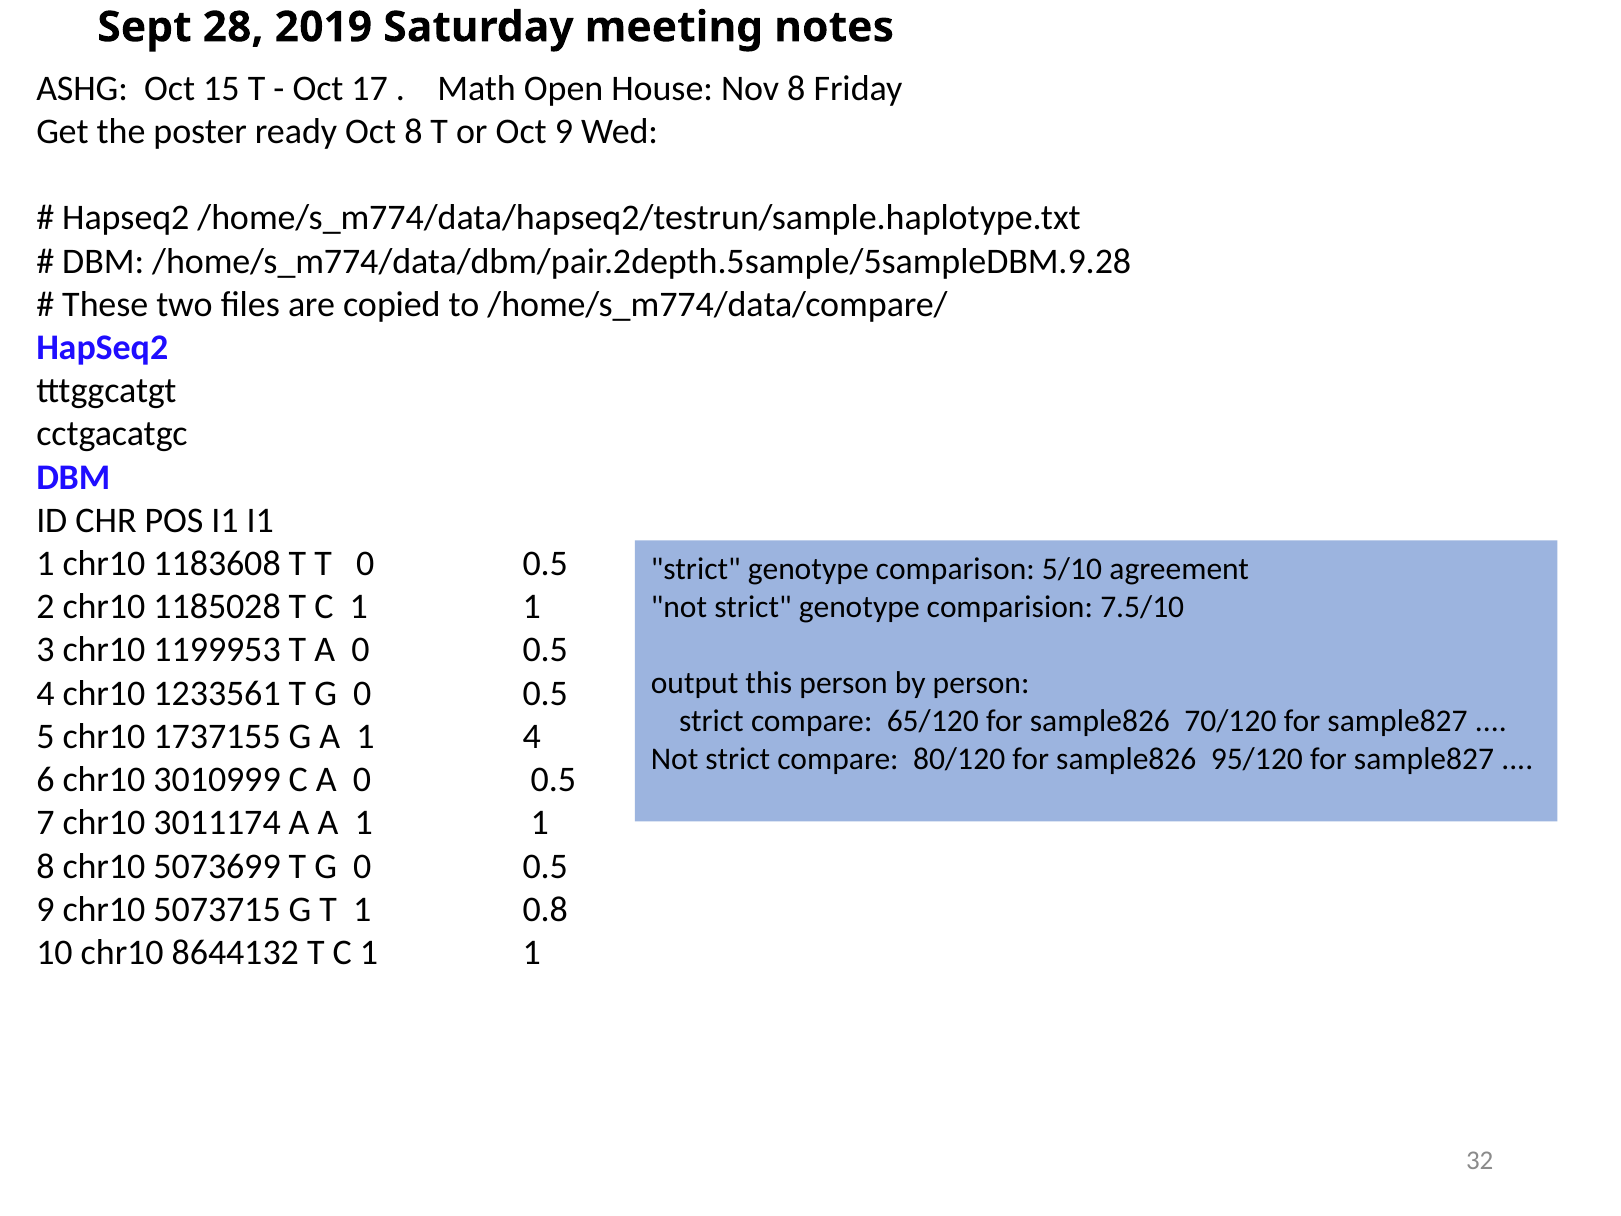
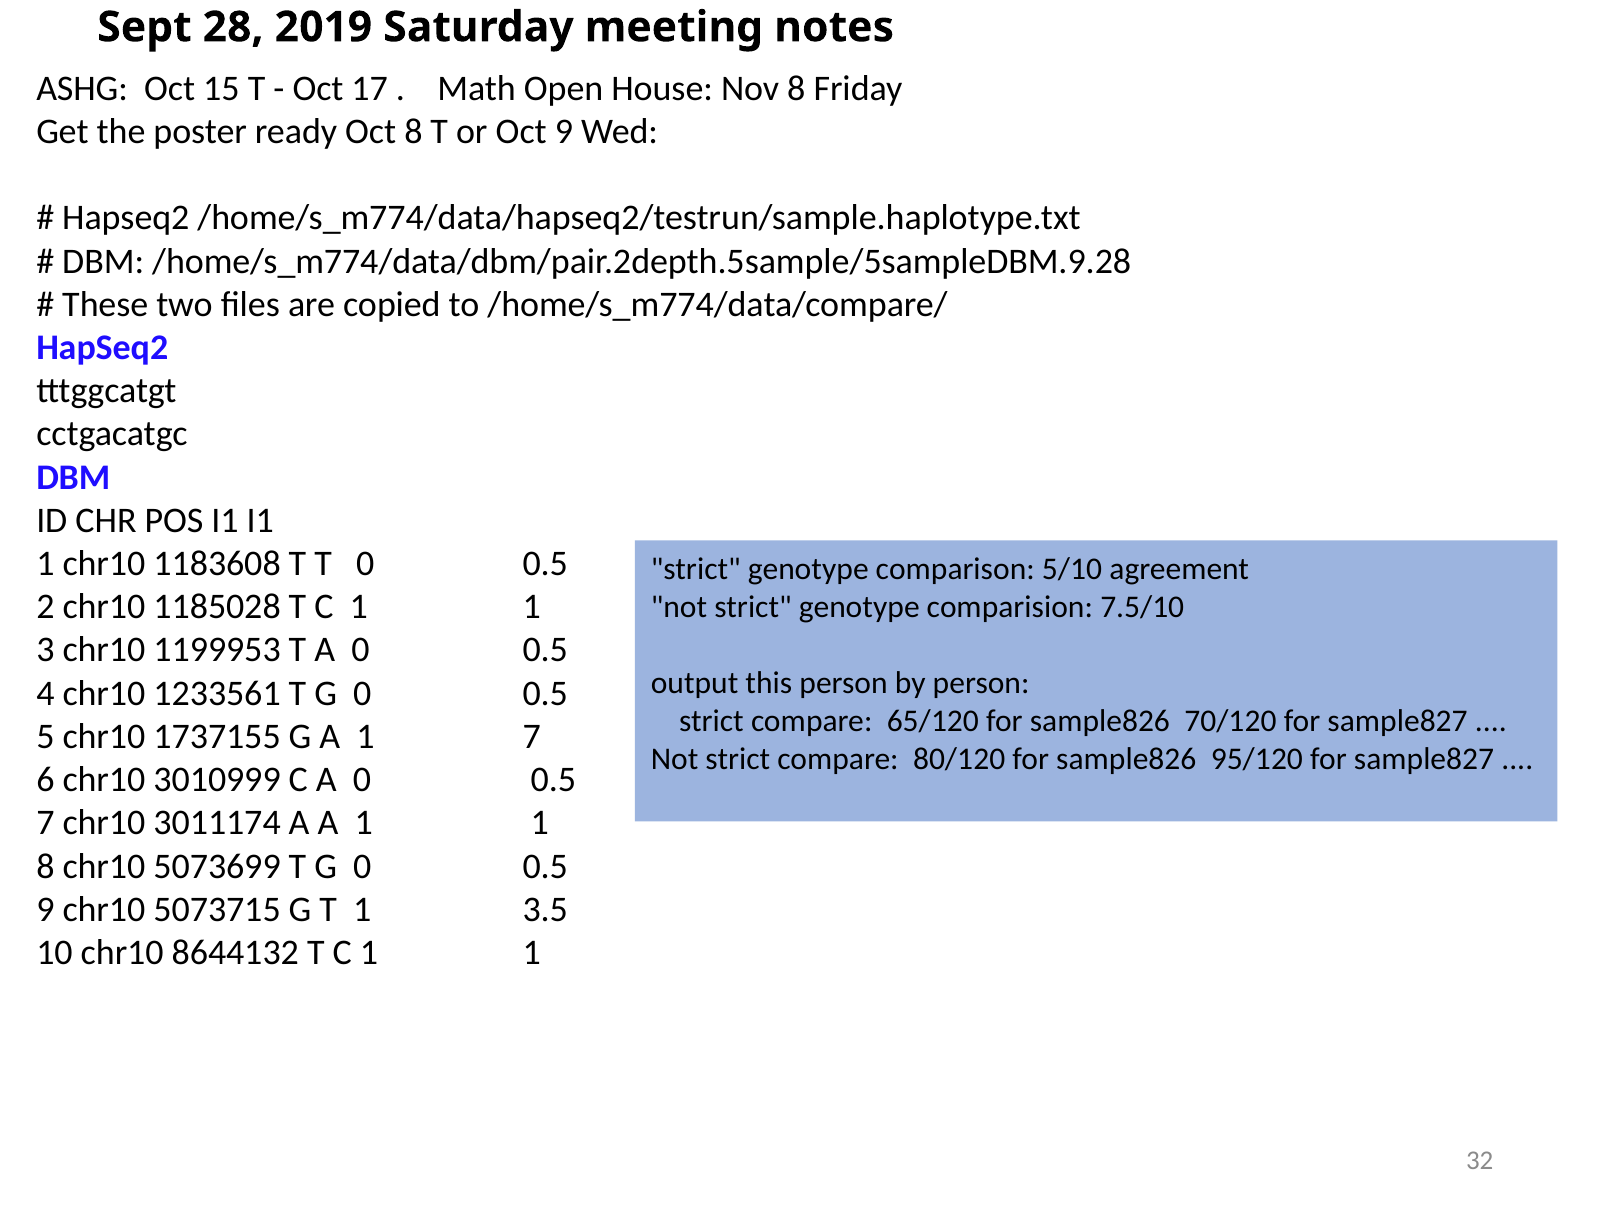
1 4: 4 -> 7 (532, 736)
0.8: 0.8 -> 3.5 (545, 909)
